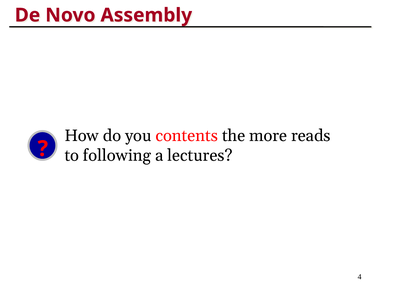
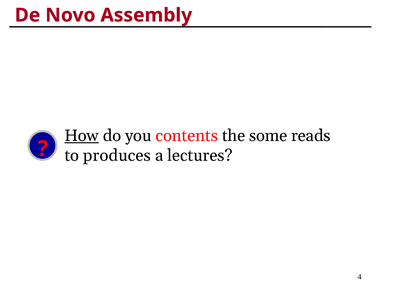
How underline: none -> present (82, 136)
more: more -> some (268, 136)
following: following -> produces (117, 156)
